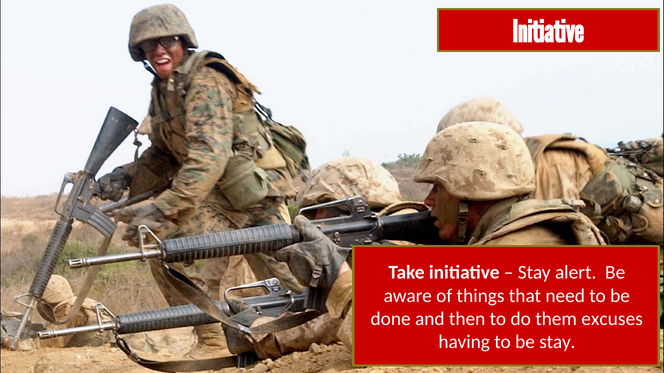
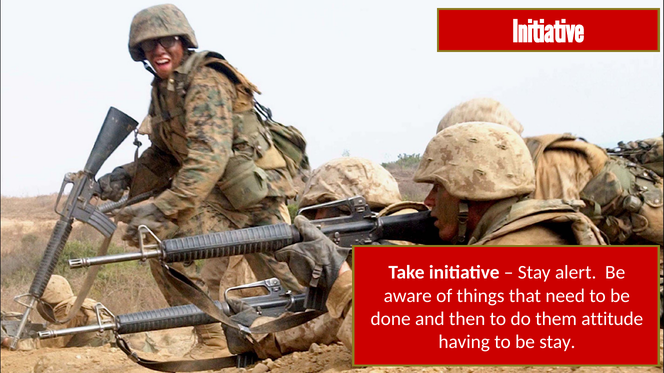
excuses: excuses -> attitude (612, 319)
